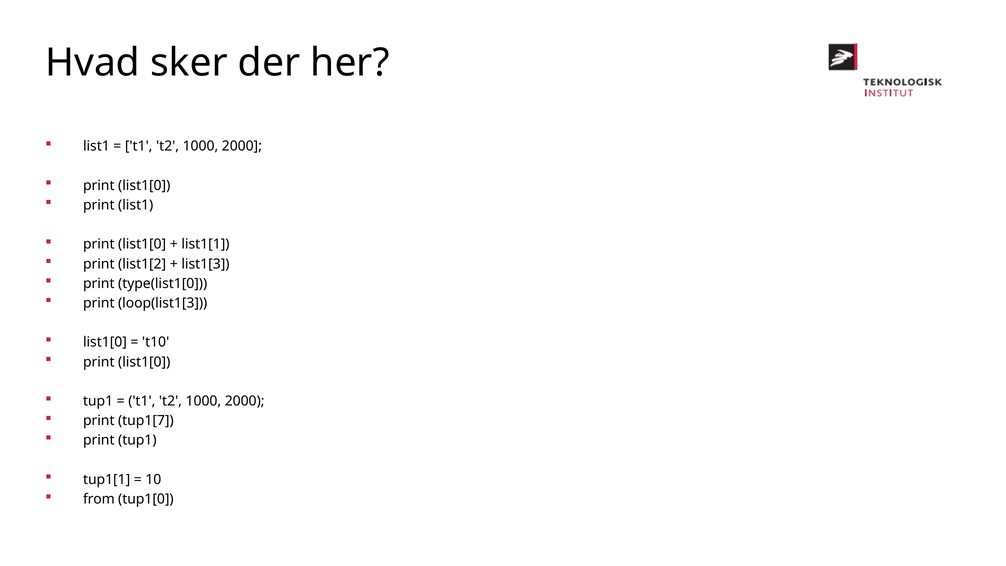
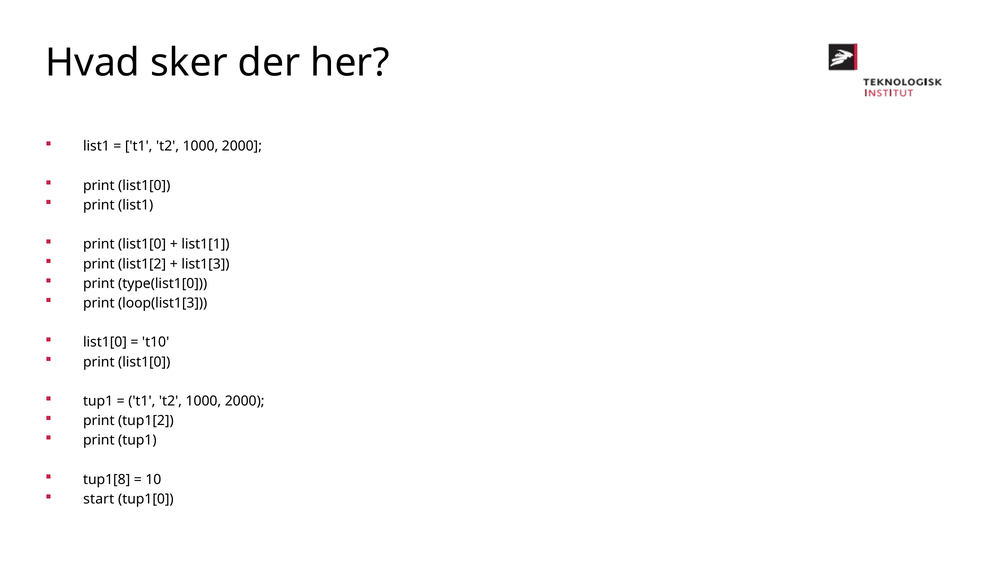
tup1[7: tup1[7 -> tup1[2 (146, 421)
tup1[1: tup1[1 -> tup1[8 (107, 479)
from: from -> start (99, 499)
